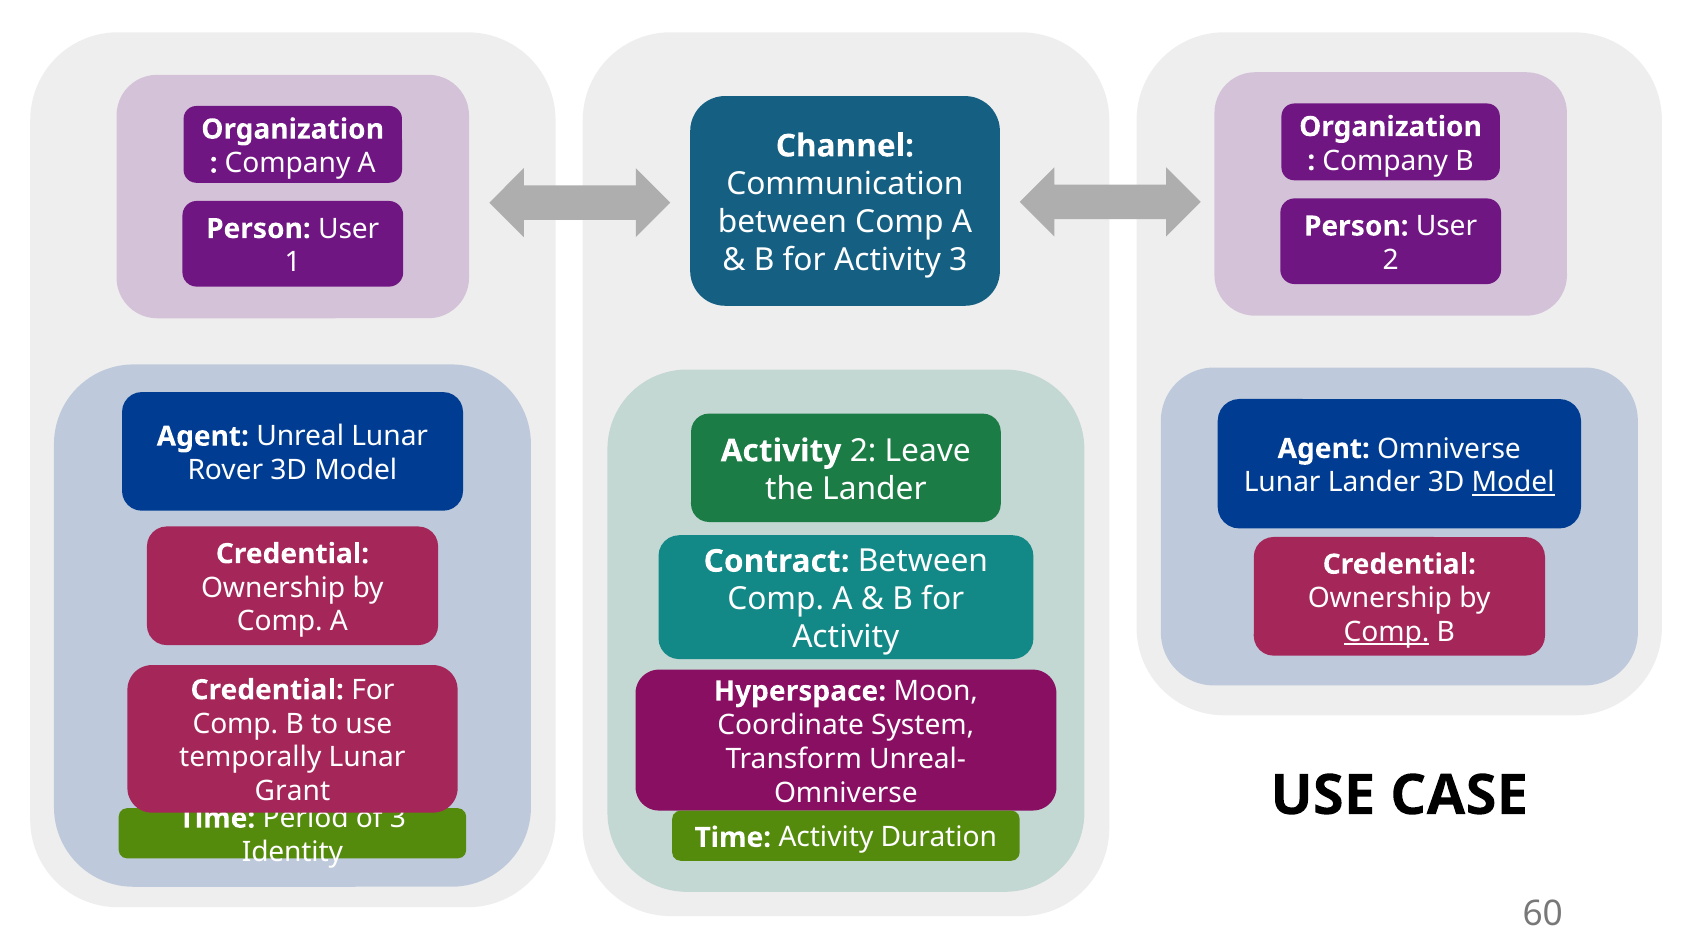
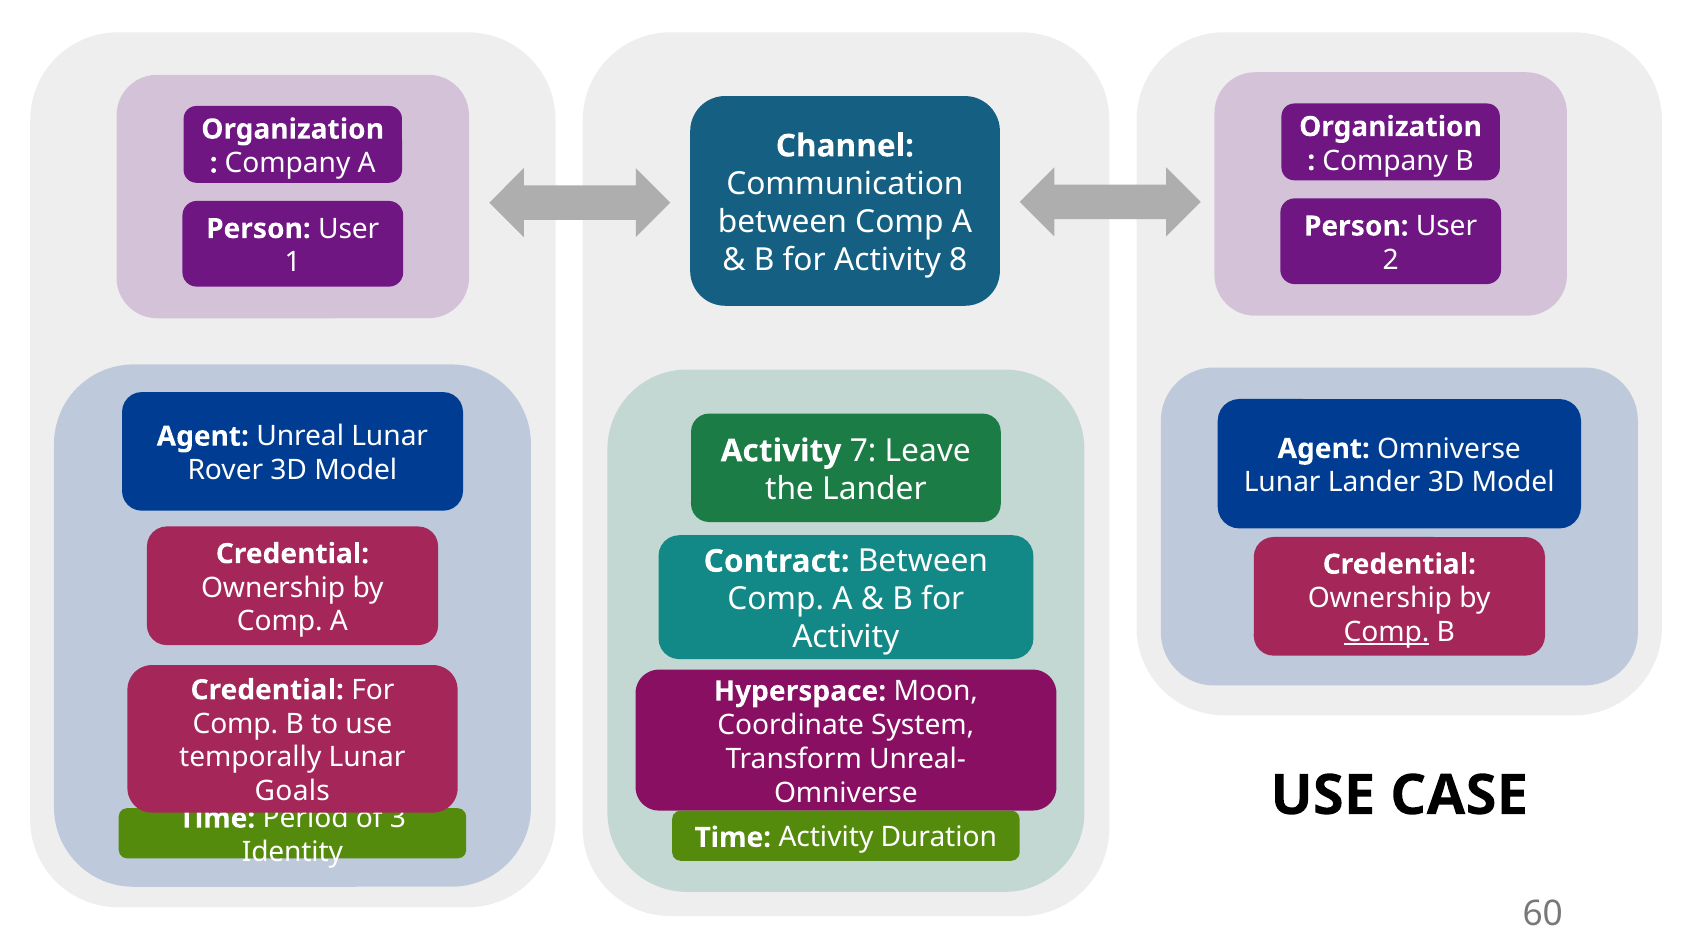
Activity 3: 3 -> 8 (958, 260)
Activity 2: 2 -> 7 (863, 451)
Model underline: present -> none (1513, 482)
Grant: Grant -> Goals (292, 791)
